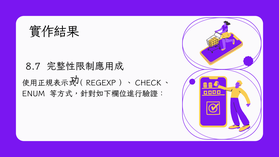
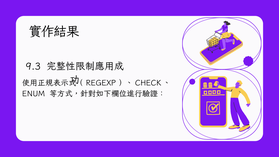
8.7: 8.7 -> 9.3 (33, 66)
